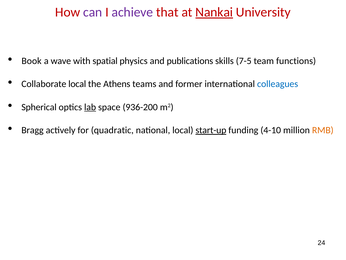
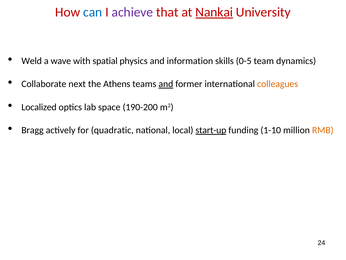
can colour: purple -> blue (93, 12)
Book: Book -> Weld (32, 61)
publications: publications -> information (190, 61)
7-5: 7-5 -> 0-5 (244, 61)
functions: functions -> dynamics (296, 61)
Collaborate local: local -> next (77, 84)
and underline: none -> present (166, 84)
colleagues colour: blue -> orange (278, 84)
Spherical: Spherical -> Localized (39, 107)
lab underline: present -> none (90, 107)
936-200: 936-200 -> 190-200 (140, 107)
4-10: 4-10 -> 1-10 (271, 130)
